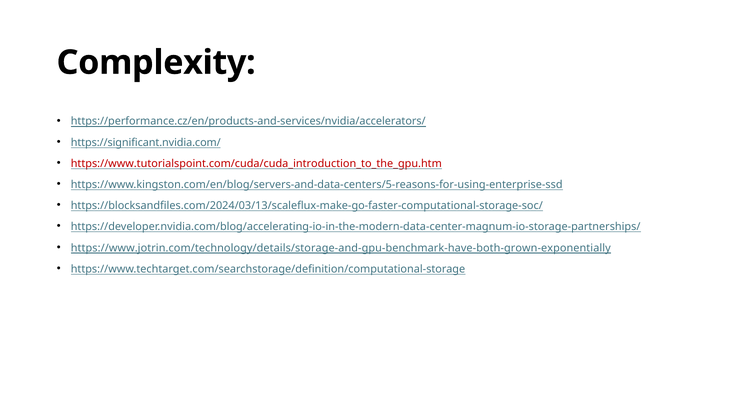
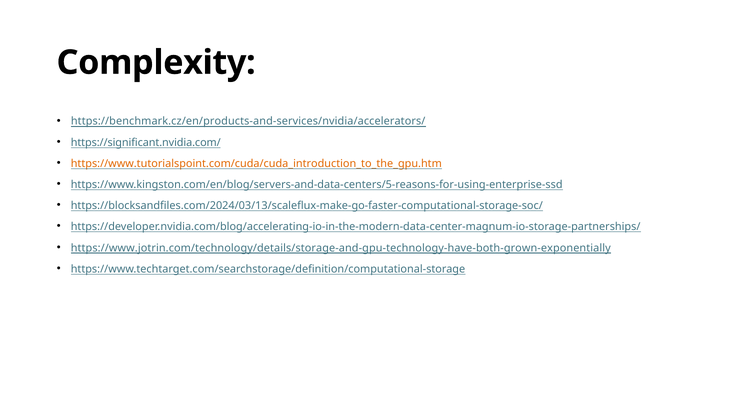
https://performance.cz/en/products-and-services/nvidia/accelerators/: https://performance.cz/en/products-and-services/nvidia/accelerators/ -> https://benchmark.cz/en/products-and-services/nvidia/accelerators/ (248, 121)
https://www.tutorialspoint.com/cuda/cuda_introduction_to_the_gpu.htm colour: red -> orange (256, 164)
https://www.jotrin.com/technology/details/storage-and-gpu-benchmark-have-both-grown-exponentially: https://www.jotrin.com/technology/details/storage-and-gpu-benchmark-have-both-grown-exponentially -> https://www.jotrin.com/technology/details/storage-and-gpu-technology-have-both-grown-exponentially (341, 248)
